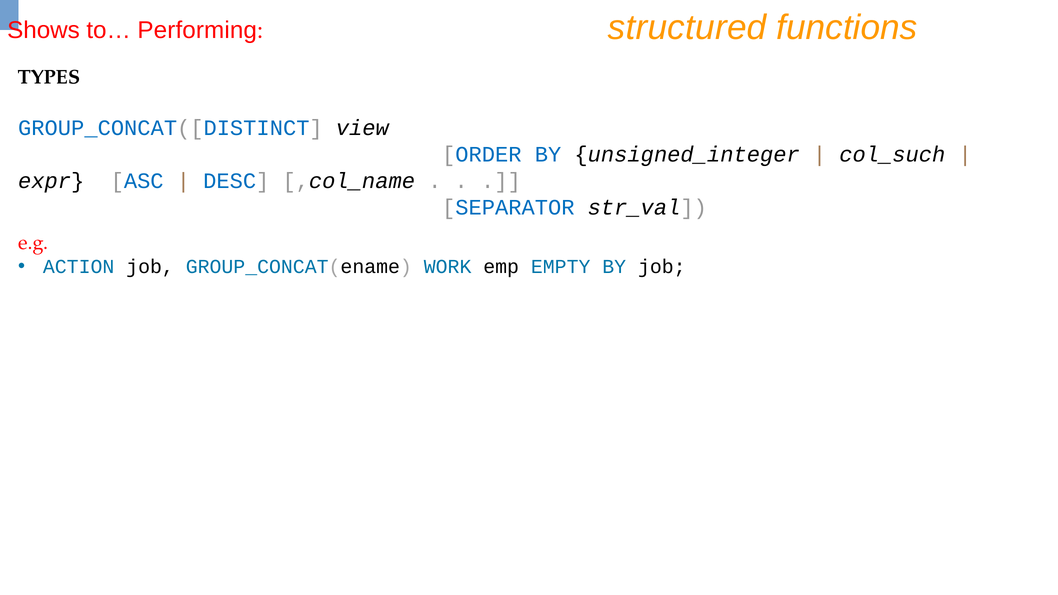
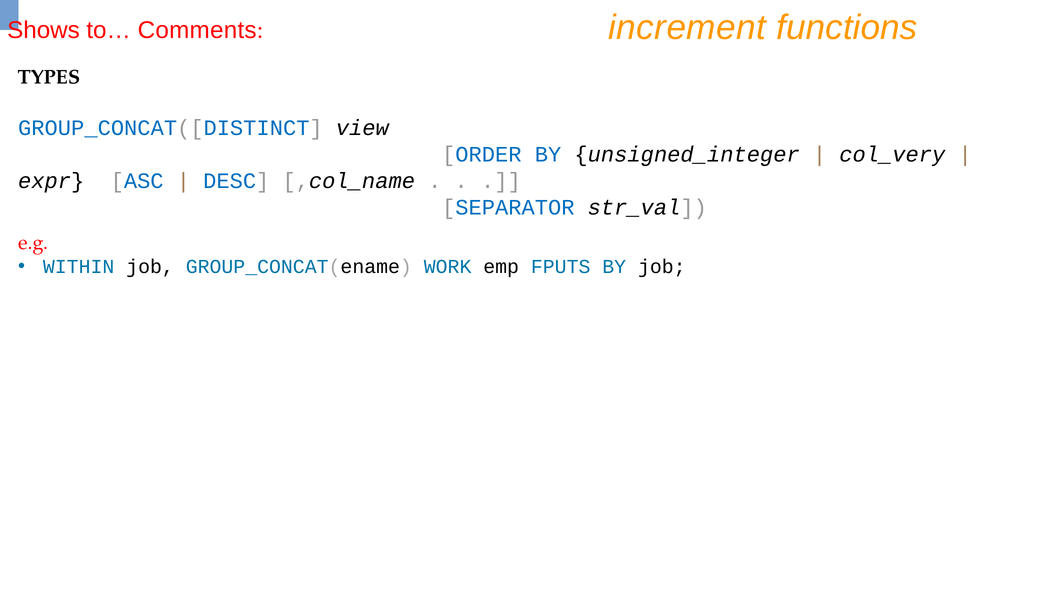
structured: structured -> increment (687, 28)
Performing: Performing -> Comments (197, 30)
col_such: col_such -> col_very (892, 154)
ACTION: ACTION -> WITHIN (79, 267)
EMPTY: EMPTY -> FPUTS (561, 267)
